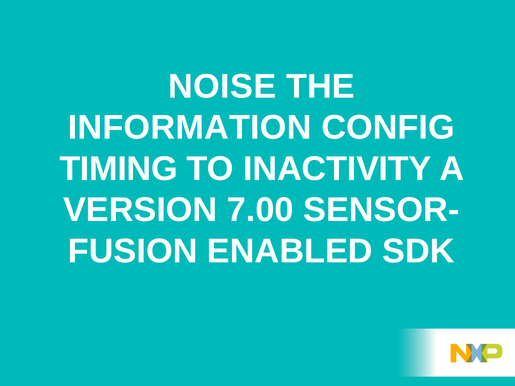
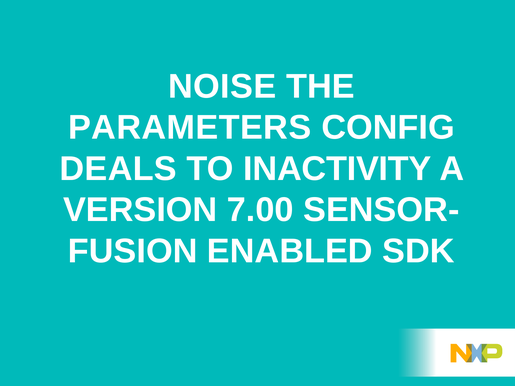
INFORMATION: INFORMATION -> PARAMETERS (190, 128)
TIMING: TIMING -> DEALS (118, 169)
